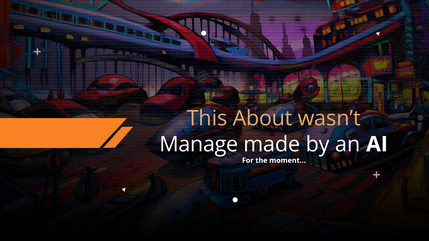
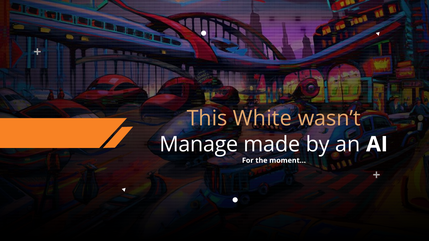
About: About -> White (262, 119)
